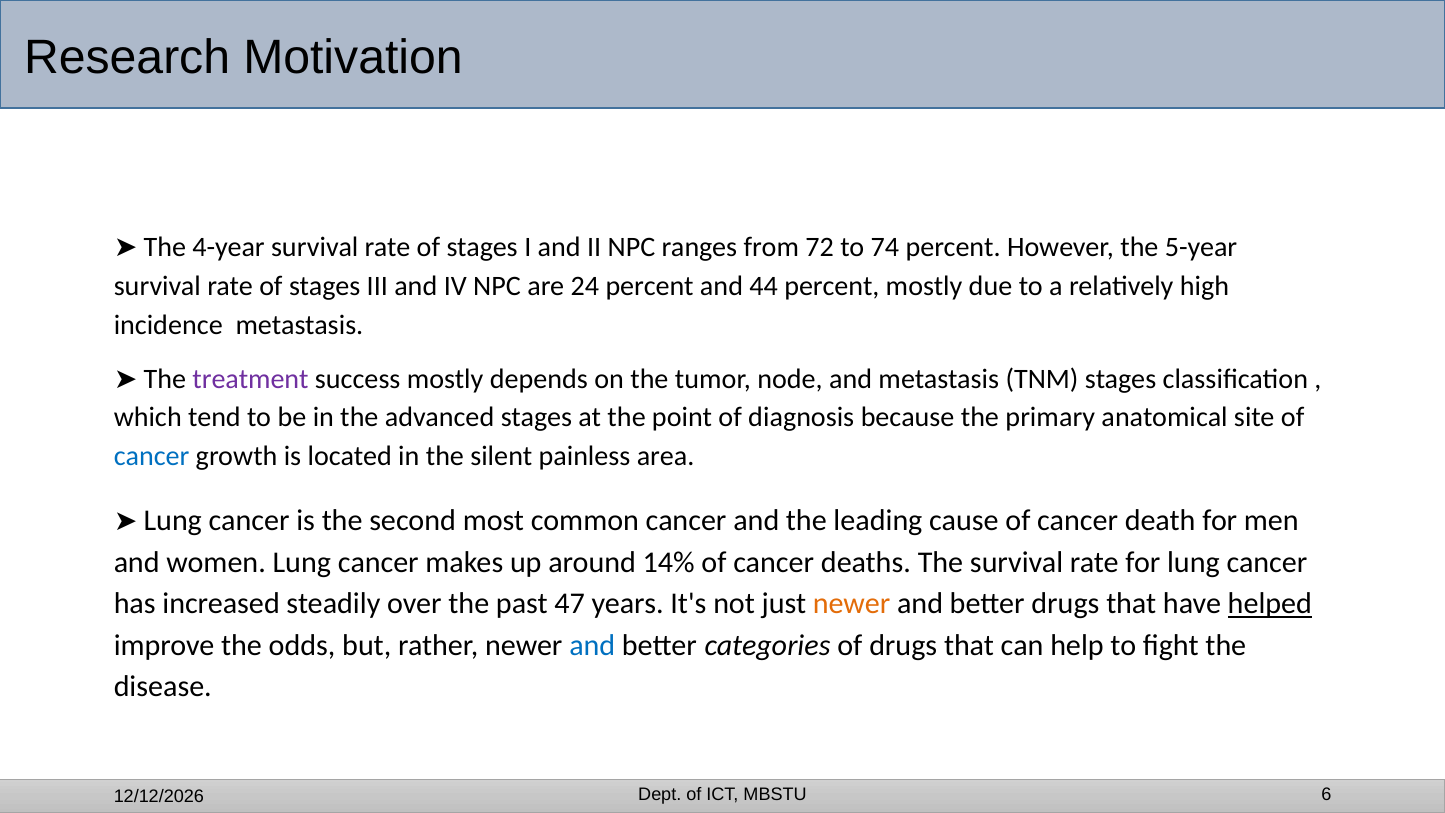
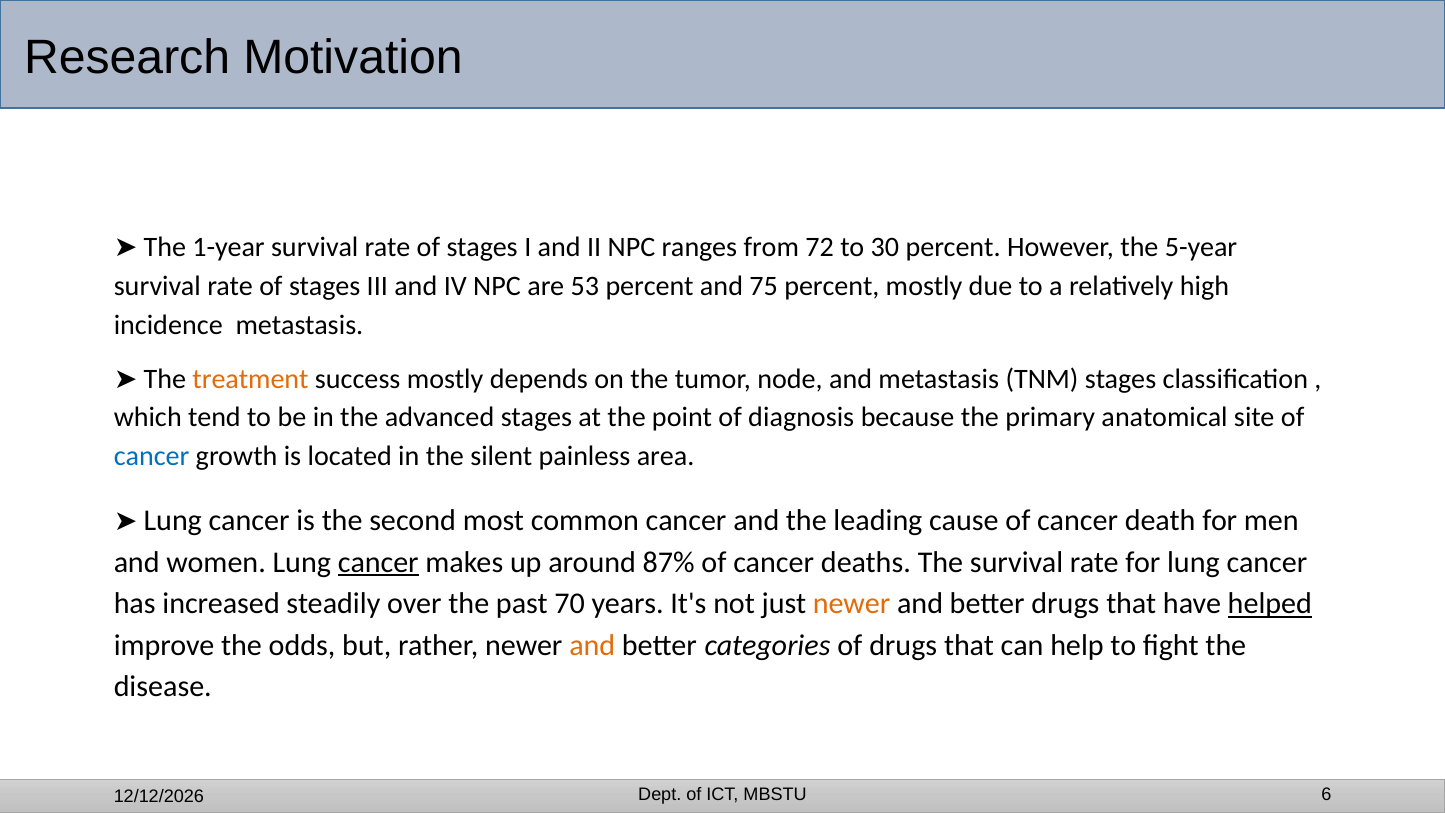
4-year: 4-year -> 1-year (229, 247)
74: 74 -> 30 (885, 247)
24: 24 -> 53 (585, 286)
44: 44 -> 75 (764, 286)
treatment colour: purple -> orange (251, 379)
cancer underline: none -> present (378, 562)
14%: 14% -> 87% (669, 562)
47: 47 -> 70 (570, 604)
and colour: blue -> orange (592, 645)
